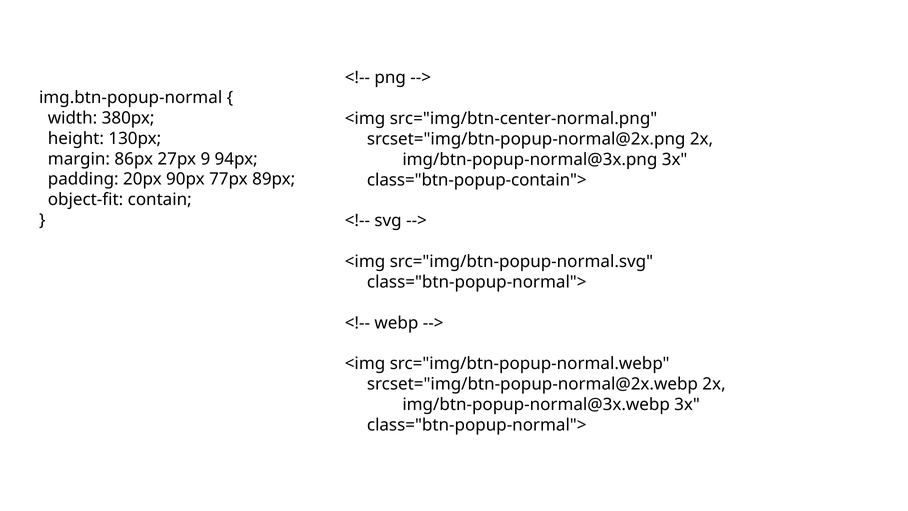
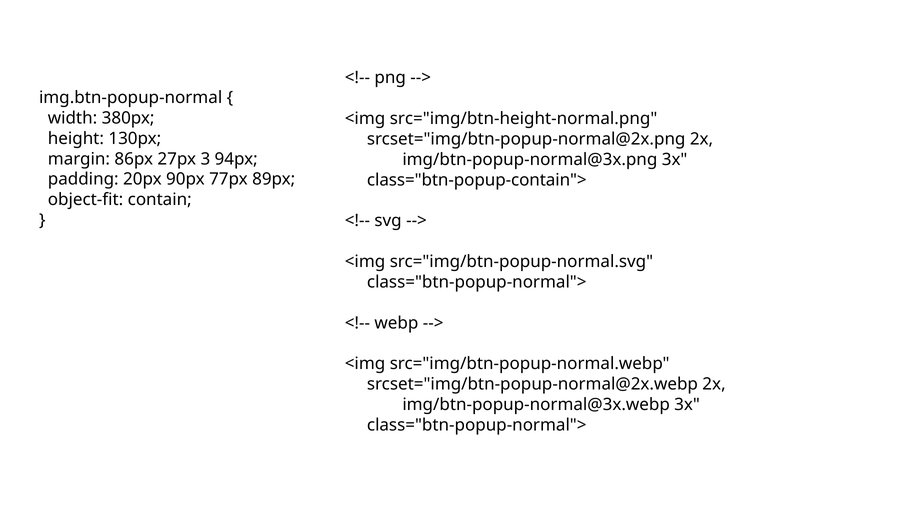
src="img/btn-center-normal.png: src="img/btn-center-normal.png -> src="img/btn-height-normal.png (524, 119)
9: 9 -> 3 (205, 159)
